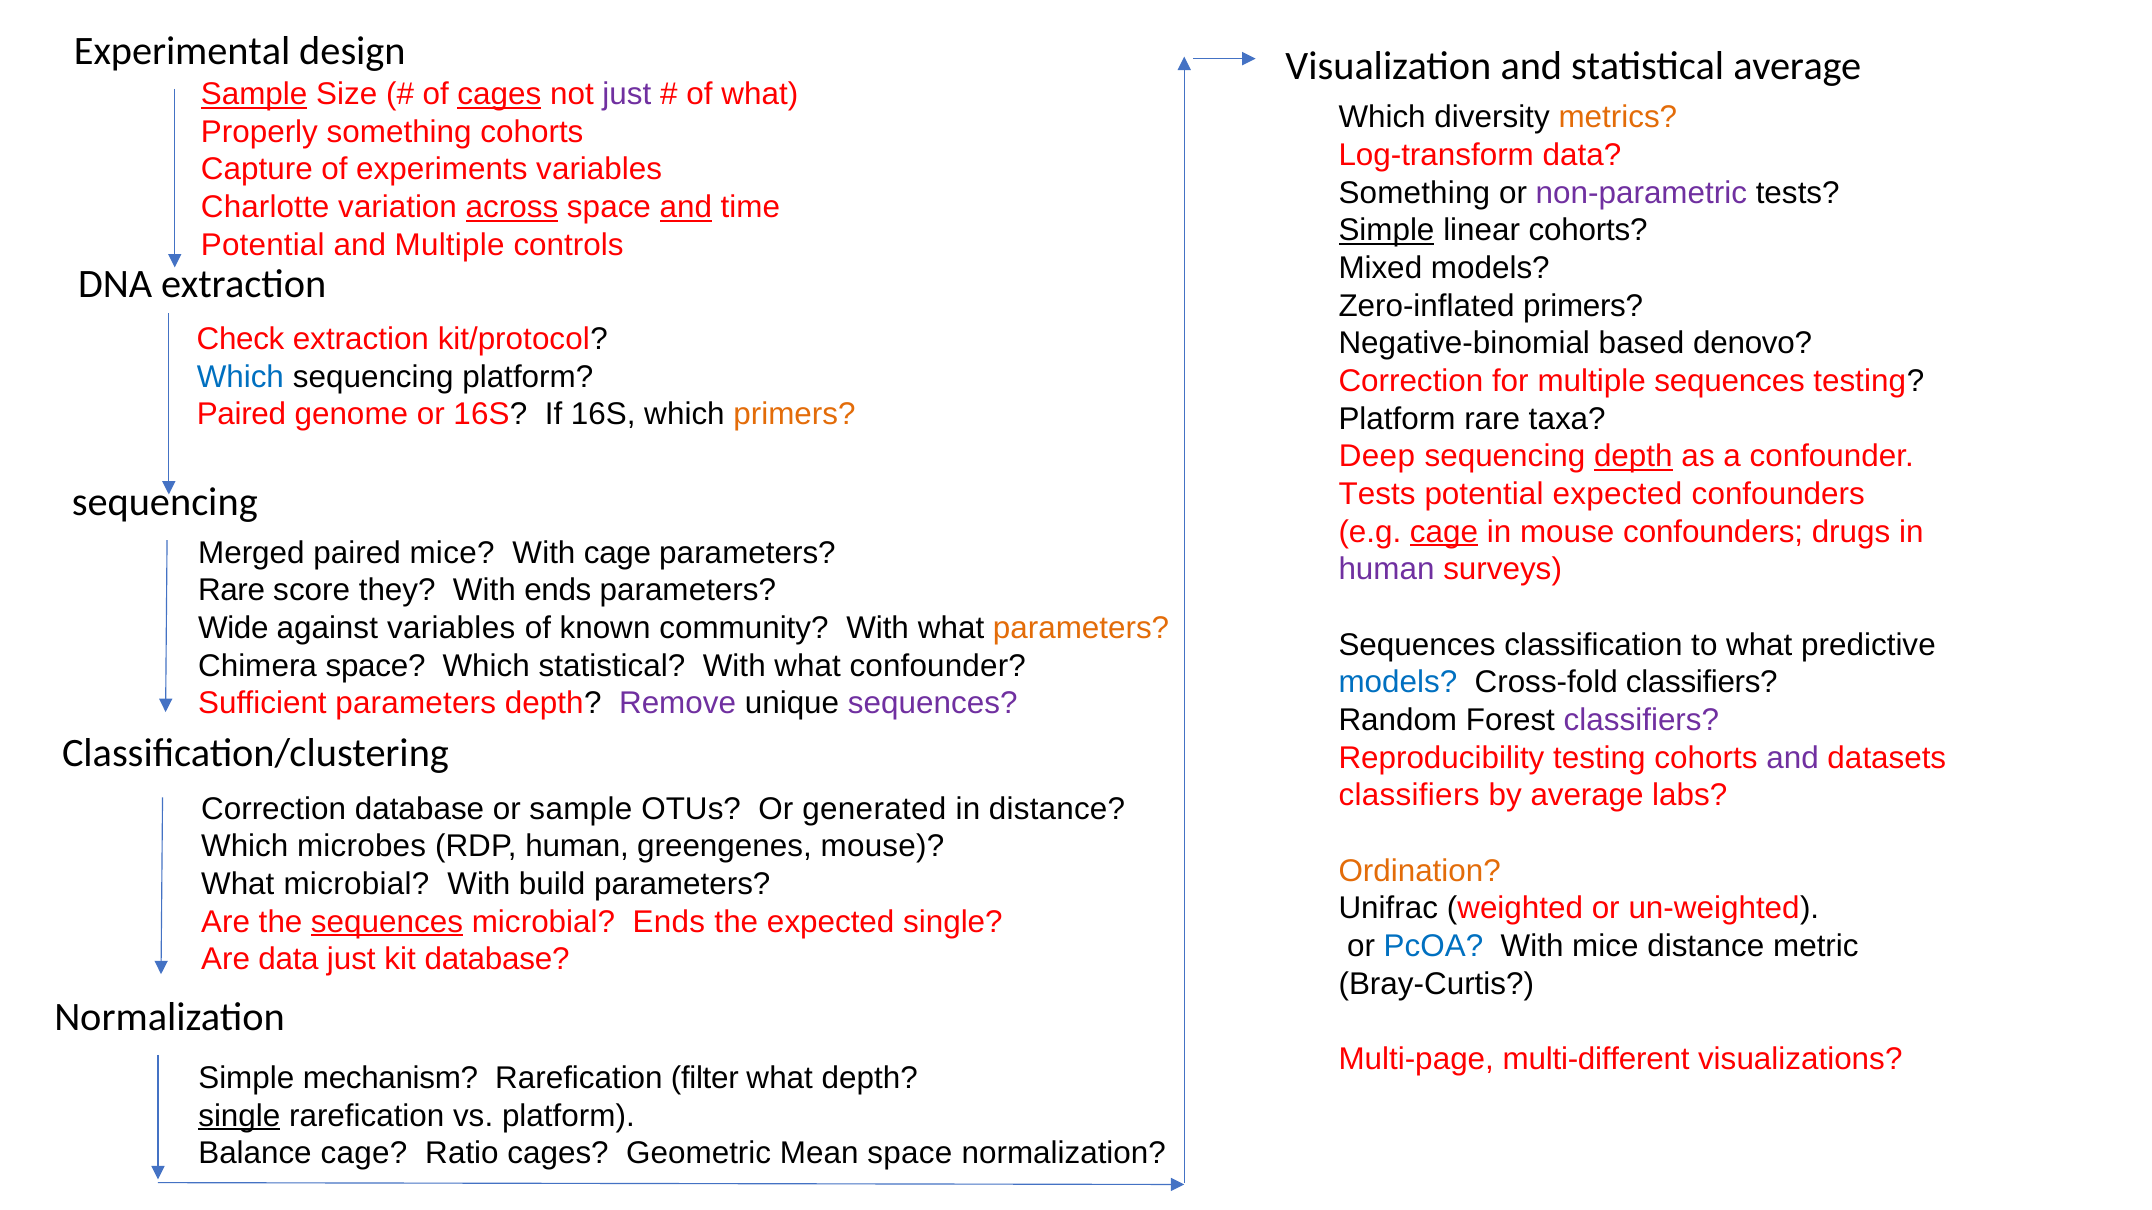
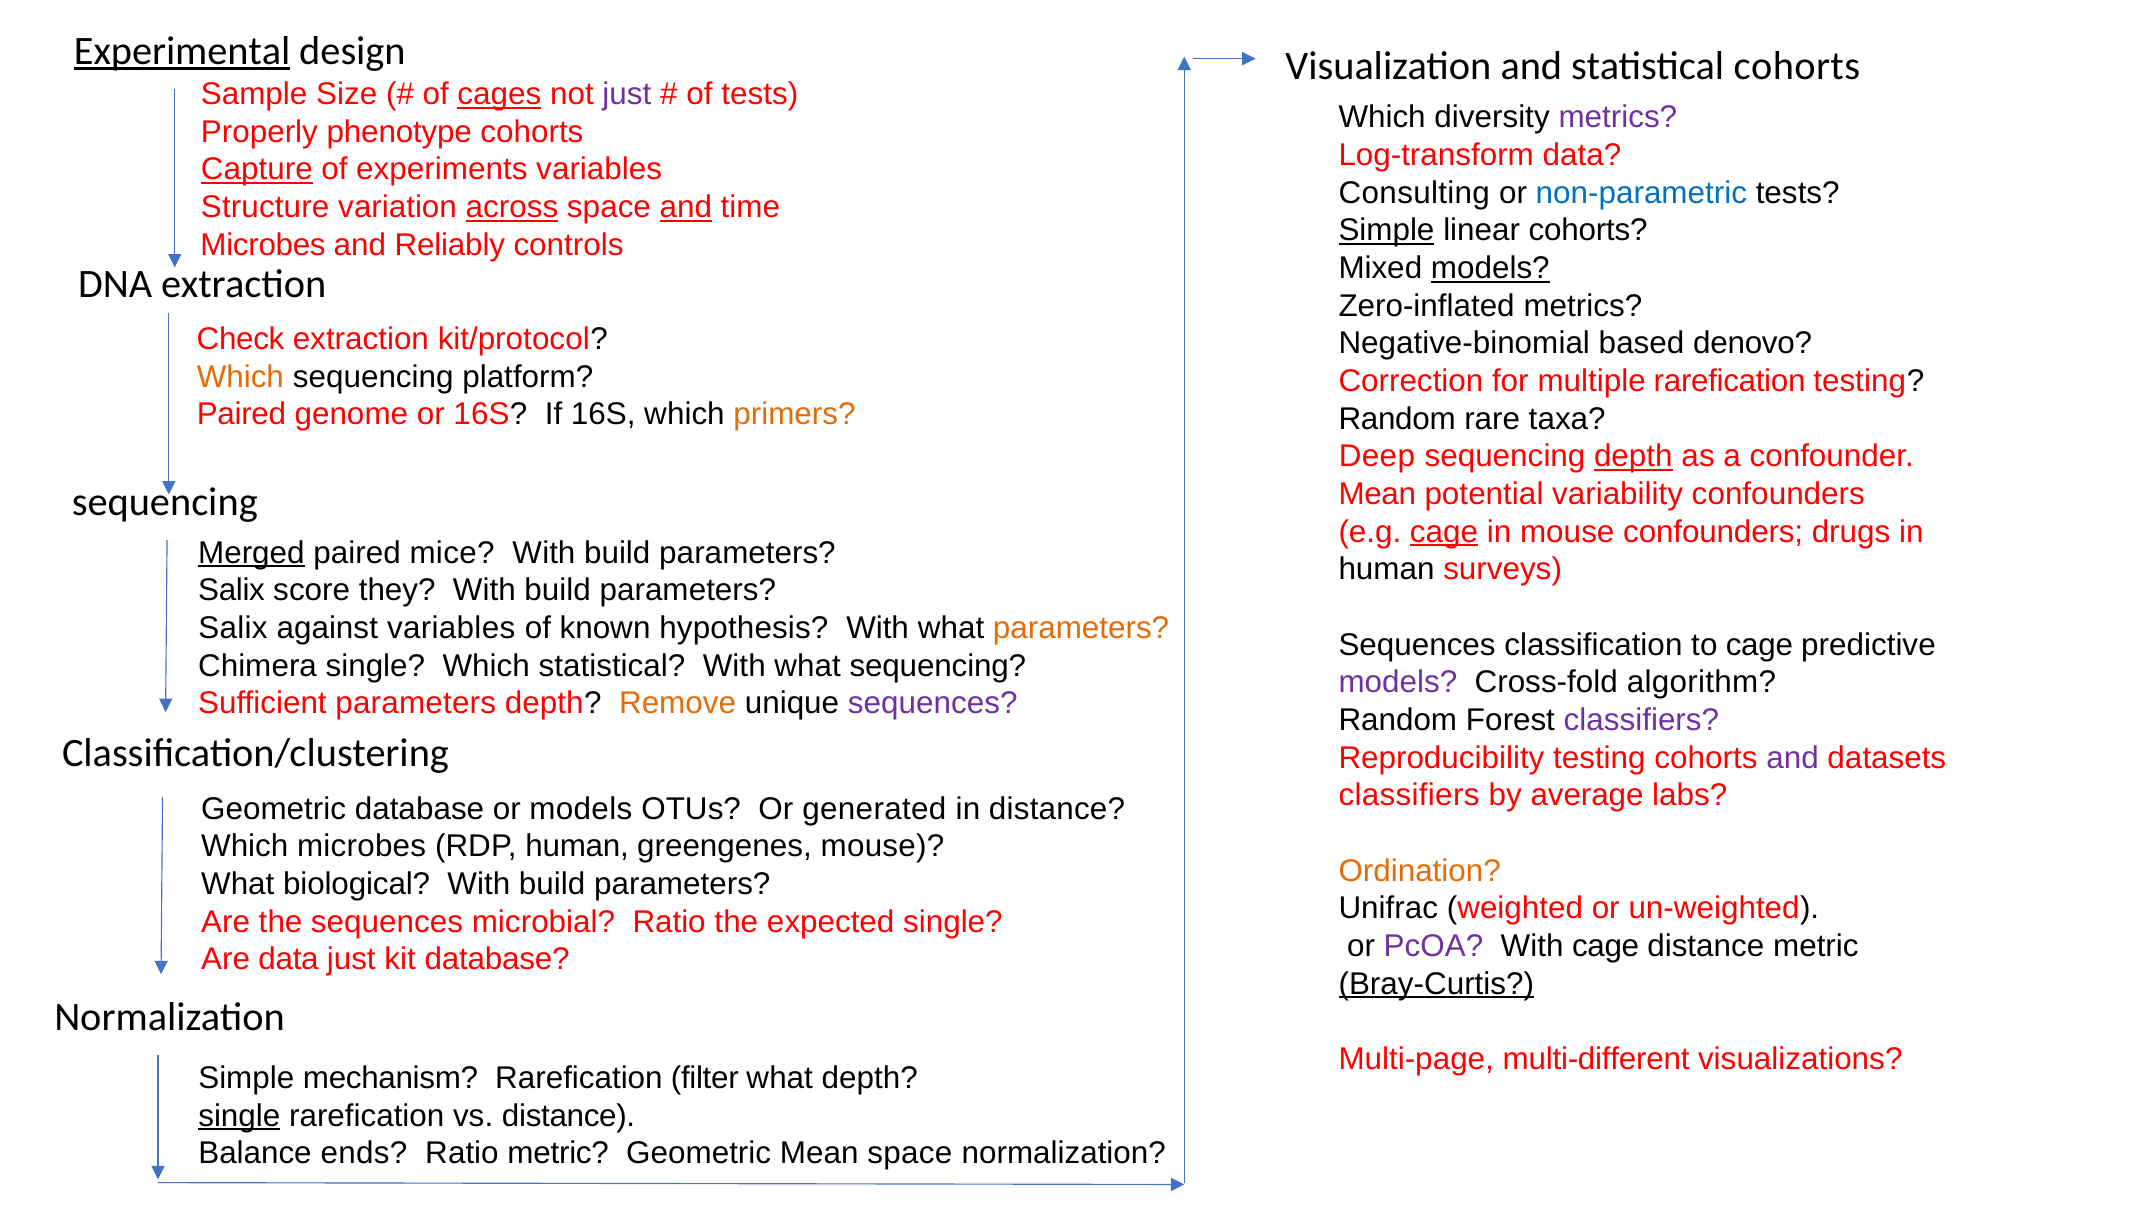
Experimental underline: none -> present (182, 51)
statistical average: average -> cohorts (1797, 66)
Sample underline: present -> none (254, 94)
of what: what -> tests (760, 94)
metrics colour: orange -> purple (1618, 118)
Properly something: something -> phenotype (399, 132)
Capture underline: none -> present (257, 170)
Something: Something -> Consulting (1414, 193)
non-parametric colour: purple -> blue (1641, 193)
Charlotte: Charlotte -> Structure (265, 207)
Potential: Potential -> Microbes (263, 245)
and Multiple: Multiple -> Reliably (450, 245)
models underline: none -> present (1490, 268)
Zero-inflated primers: primers -> metrics (1583, 306)
Which colour: blue -> orange (240, 377)
multiple sequences: sequences -> rarefication (1730, 381)
Platform: Platform -> Random (1397, 419)
Tests: Tests -> Mean (1377, 494)
potential expected: expected -> variability (1618, 494)
Merged underline: none -> present (251, 553)
cage: cage -> build (617, 553)
human colour: purple -> black (1386, 570)
Rare: Rare -> Salix (232, 591)
ends: ends -> build (558, 591)
Wide: Wide -> Salix (233, 628)
community: community -> hypothesis (744, 628)
to what: what -> cage (1759, 645)
Chimera space: space -> single (375, 666)
what confounder: confounder -> sequencing (938, 666)
models colour: blue -> purple (1398, 683)
Cross-fold classifiers: classifiers -> algorithm (1702, 683)
Remove colour: purple -> orange (678, 704)
Correction: Correction -> Geometric (274, 809)
or sample: sample -> models (581, 809)
What microbial: microbial -> biological (357, 885)
sequences underline: present -> none (387, 922)
microbial Ends: Ends -> Ratio (669, 922)
PcOA colour: blue -> purple (1433, 947)
With mice: mice -> cage (1606, 947)
Bray-Curtis underline: none -> present (1436, 984)
vs platform: platform -> distance (569, 1116)
Balance cage: cage -> ends (364, 1154)
Ratio cages: cages -> metric (558, 1154)
